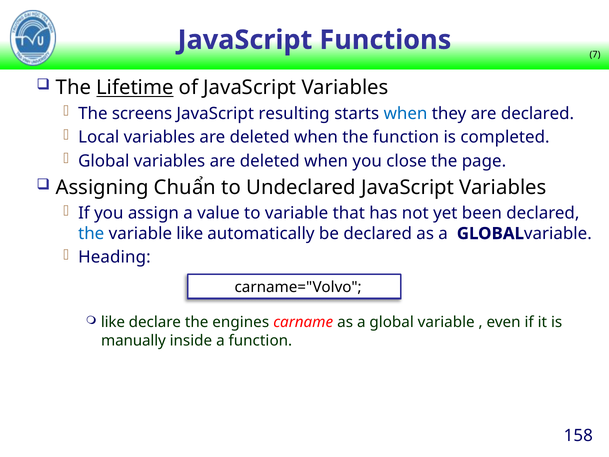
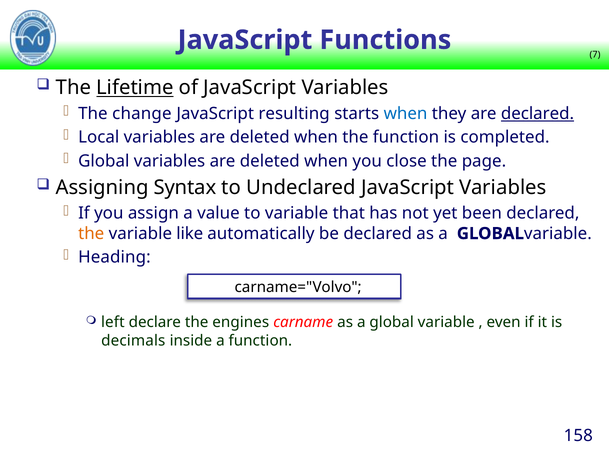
screens: screens -> change (142, 114)
declared underline: none -> present (538, 114)
Chuẩn: Chuẩn -> Syntax (185, 187)
the colour: blue -> orange (91, 233)
like: like -> left (113, 322)
manually: manually -> decimals (133, 340)
